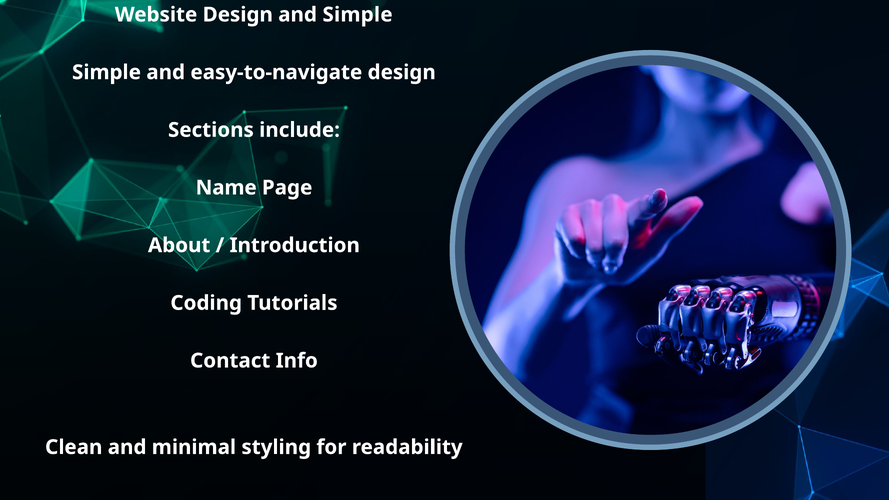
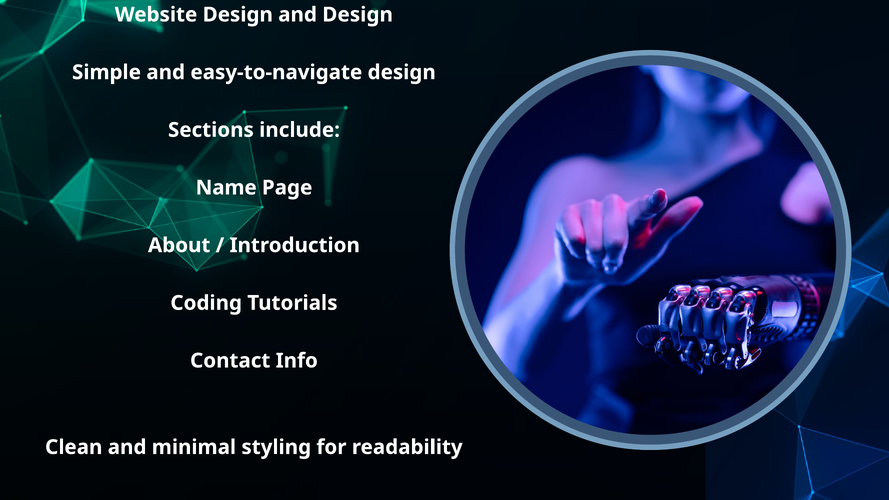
and Simple: Simple -> Design (358, 15)
